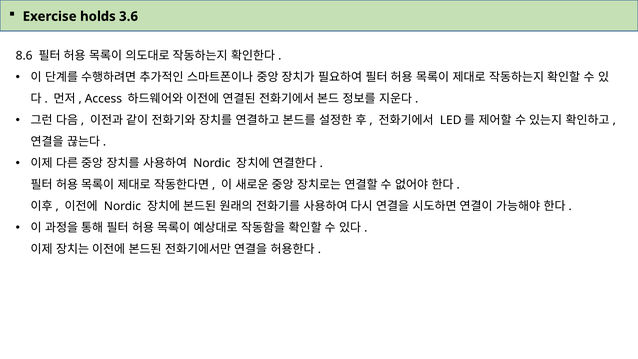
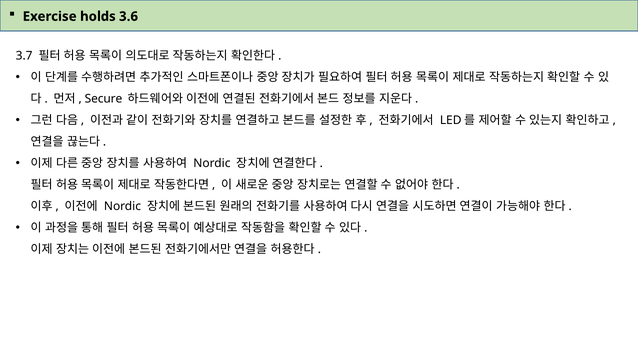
8.6: 8.6 -> 3.7 (24, 56)
Access: Access -> Secure (103, 99)
